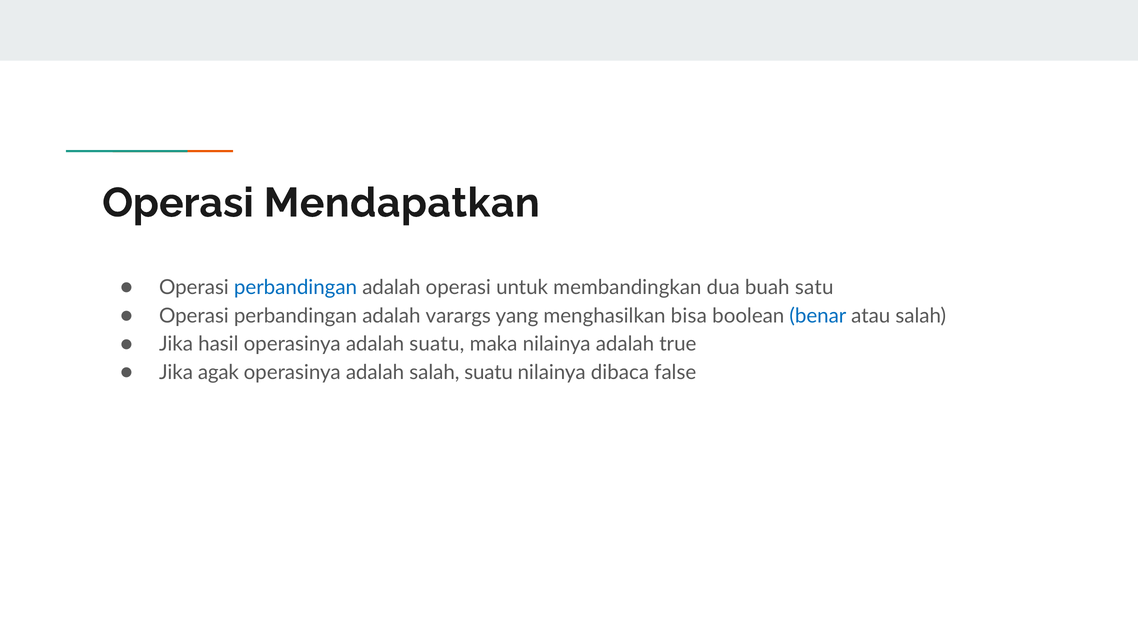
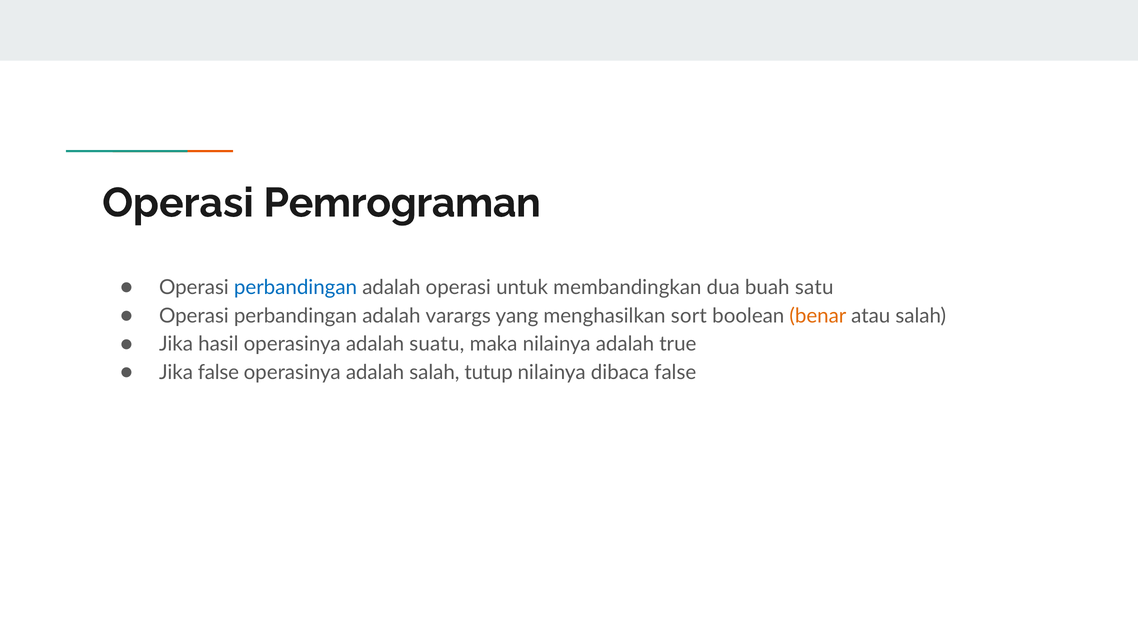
Mendapatkan: Mendapatkan -> Pemrograman (402, 203)
bisa: bisa -> sort (689, 316)
benar colour: blue -> orange (818, 316)
Jika agak: agak -> false (218, 373)
salah suatu: suatu -> tutup (489, 373)
